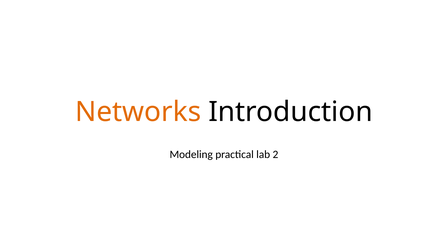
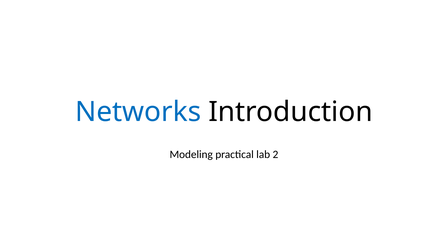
Networks colour: orange -> blue (138, 112)
